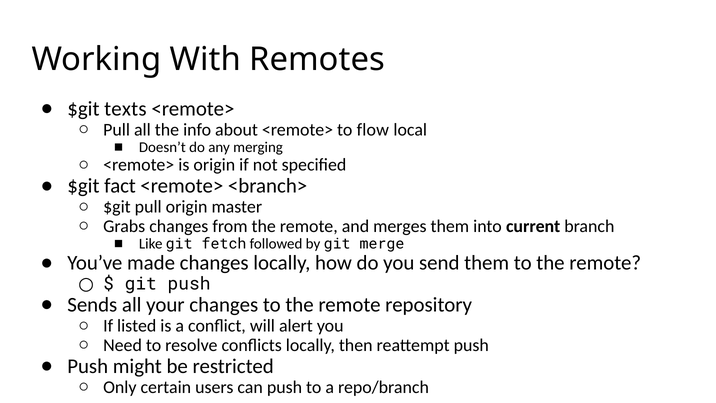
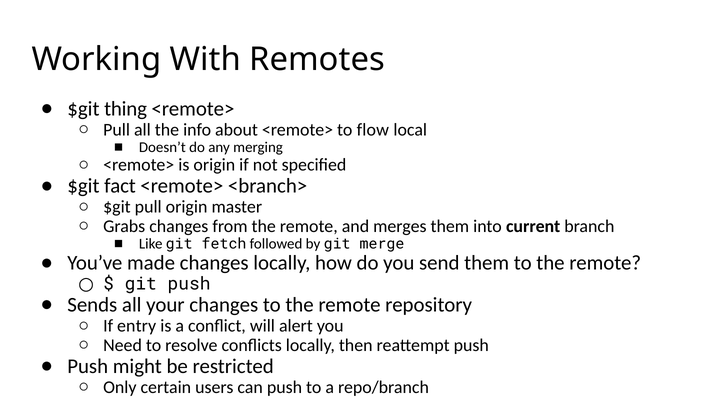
texts: texts -> thing (126, 109)
listed: listed -> entry (137, 326)
